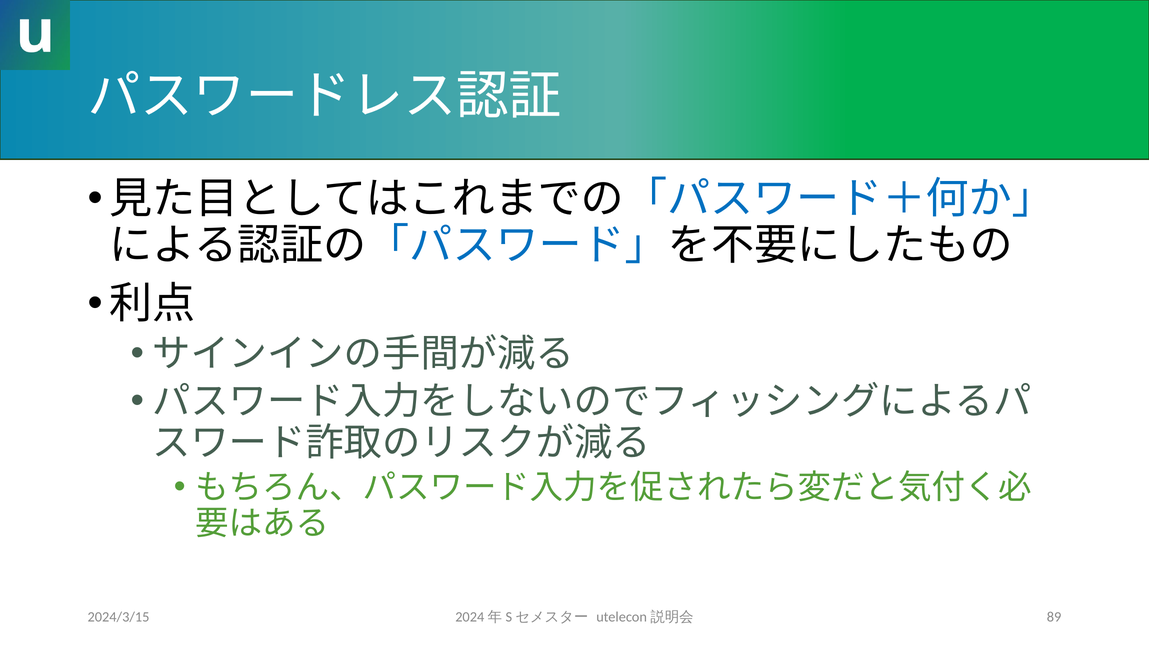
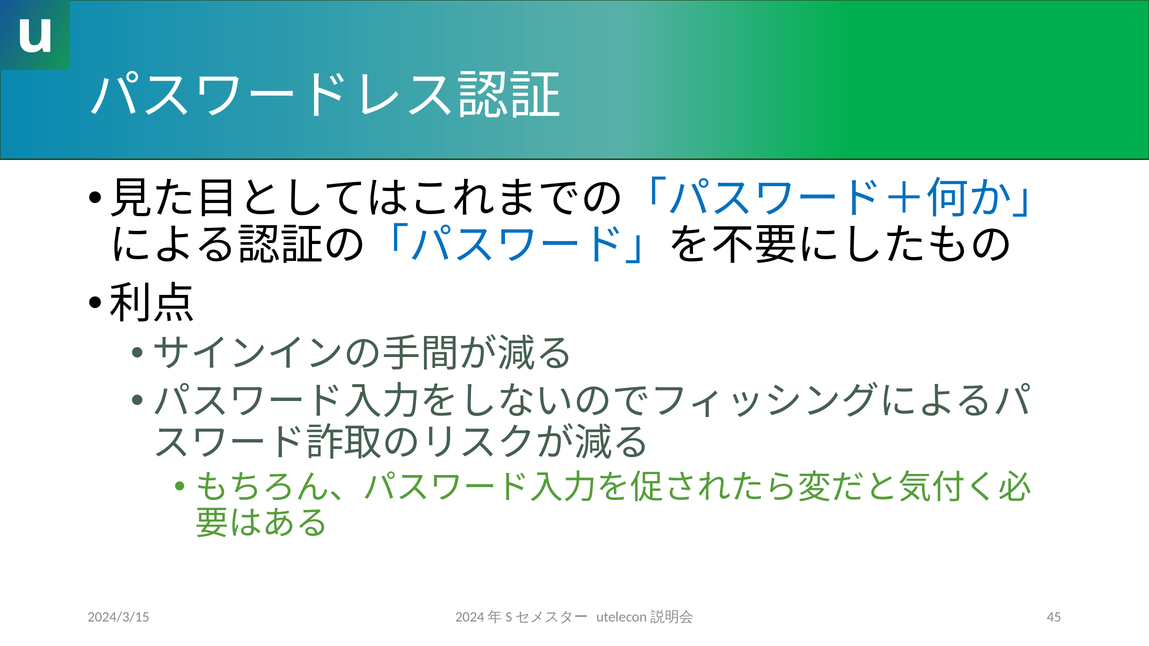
89: 89 -> 45 (1054, 617)
